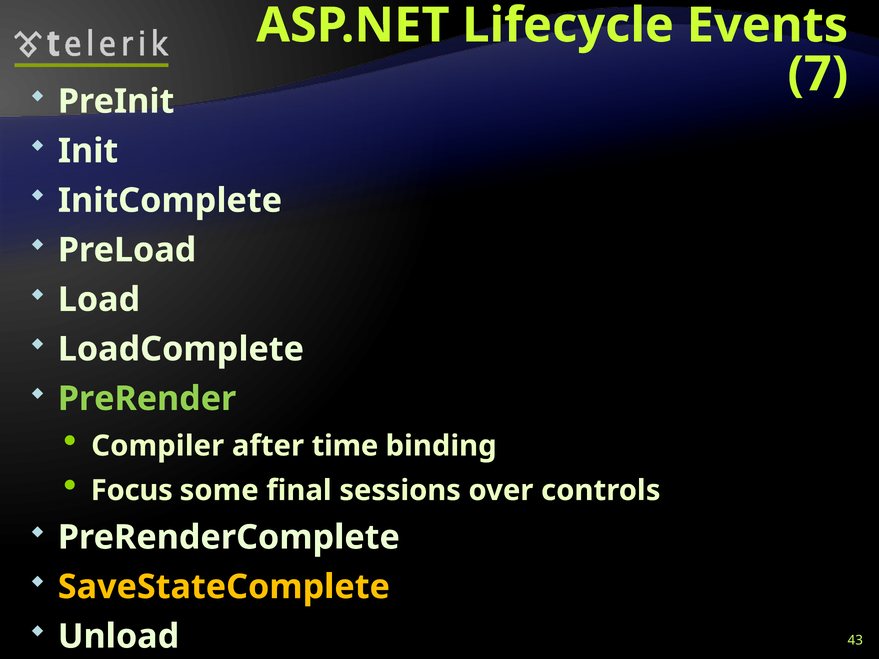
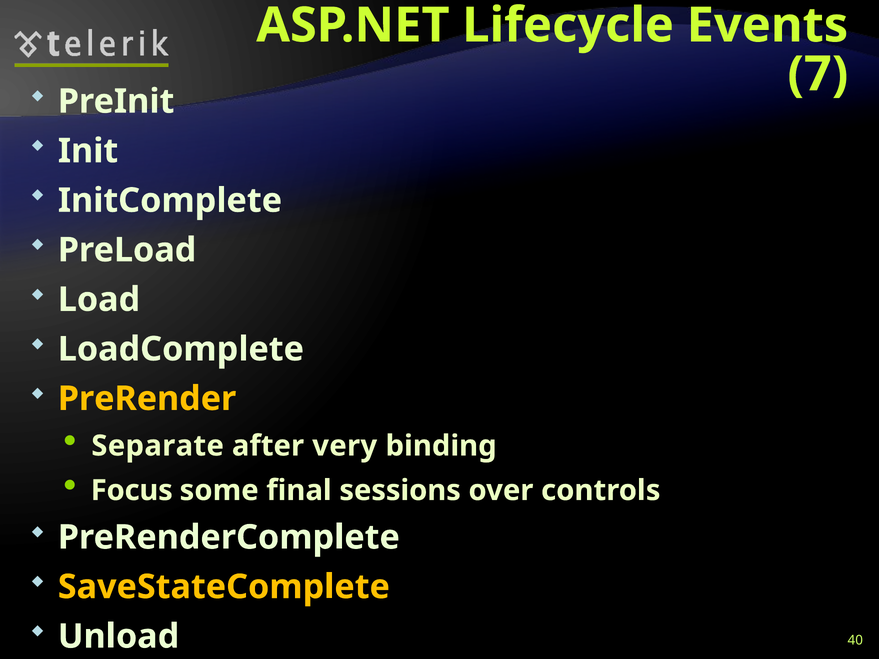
PreRender colour: light green -> yellow (147, 399)
Compiler: Compiler -> Separate (158, 446)
time: time -> very (345, 446)
43: 43 -> 40 (855, 641)
